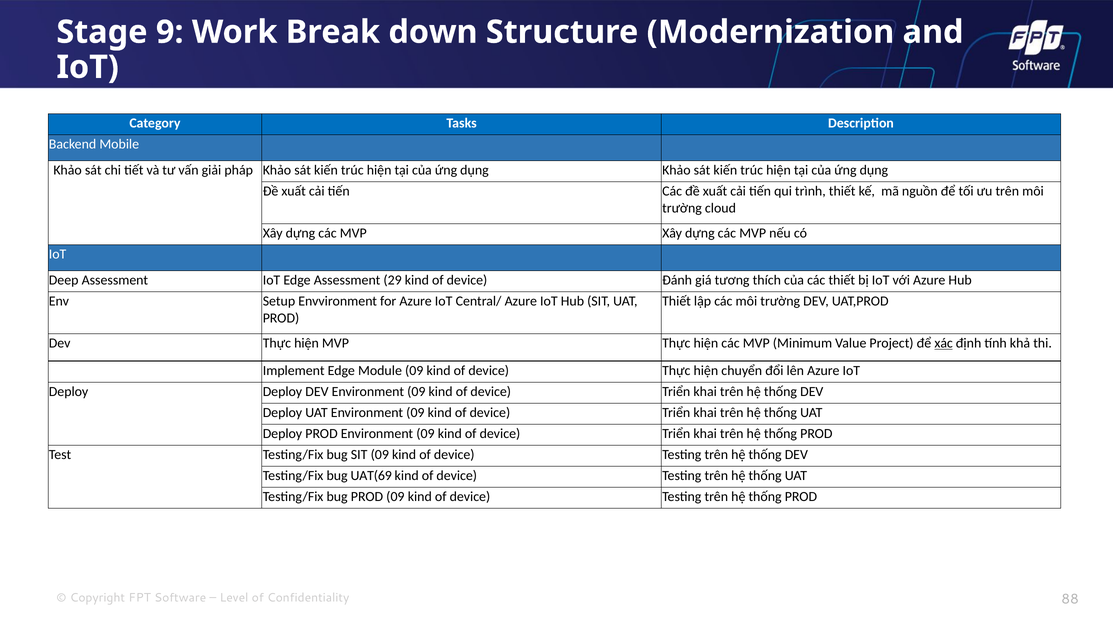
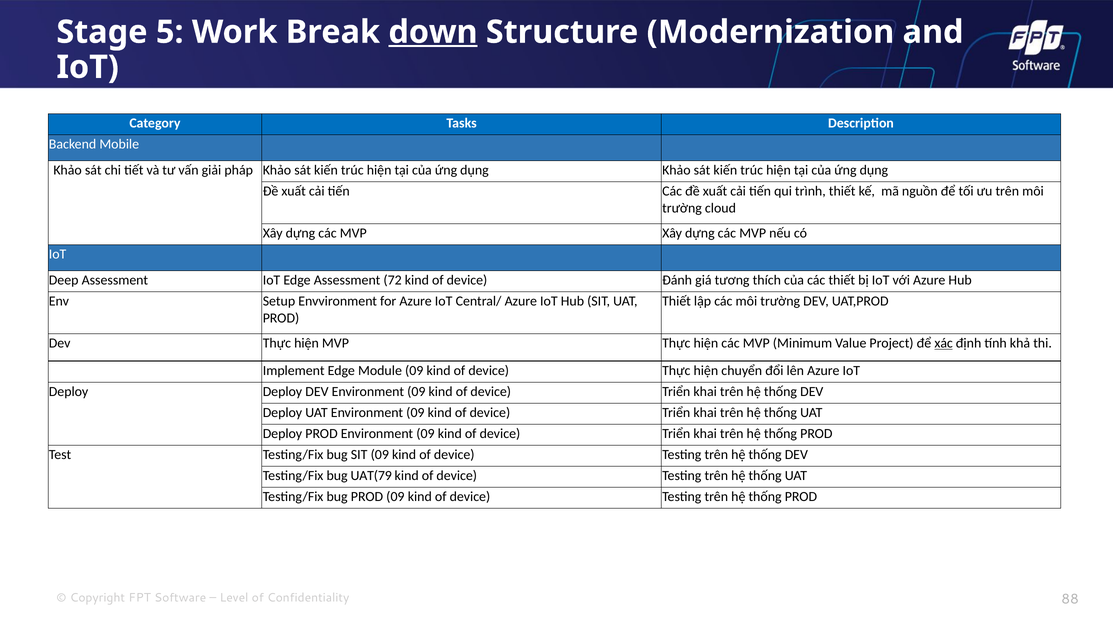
9: 9 -> 5 (170, 32)
down underline: none -> present (433, 32)
29: 29 -> 72 (393, 280)
UAT(69: UAT(69 -> UAT(79 (371, 476)
